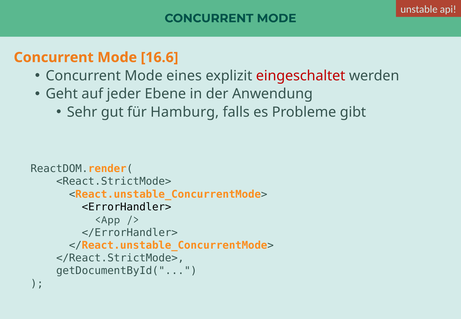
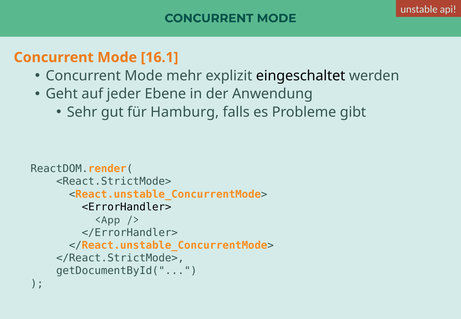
16.6: 16.6 -> 16.1 (160, 57)
eines: eines -> mehr (184, 76)
eingeschaltet colour: red -> black (301, 76)
